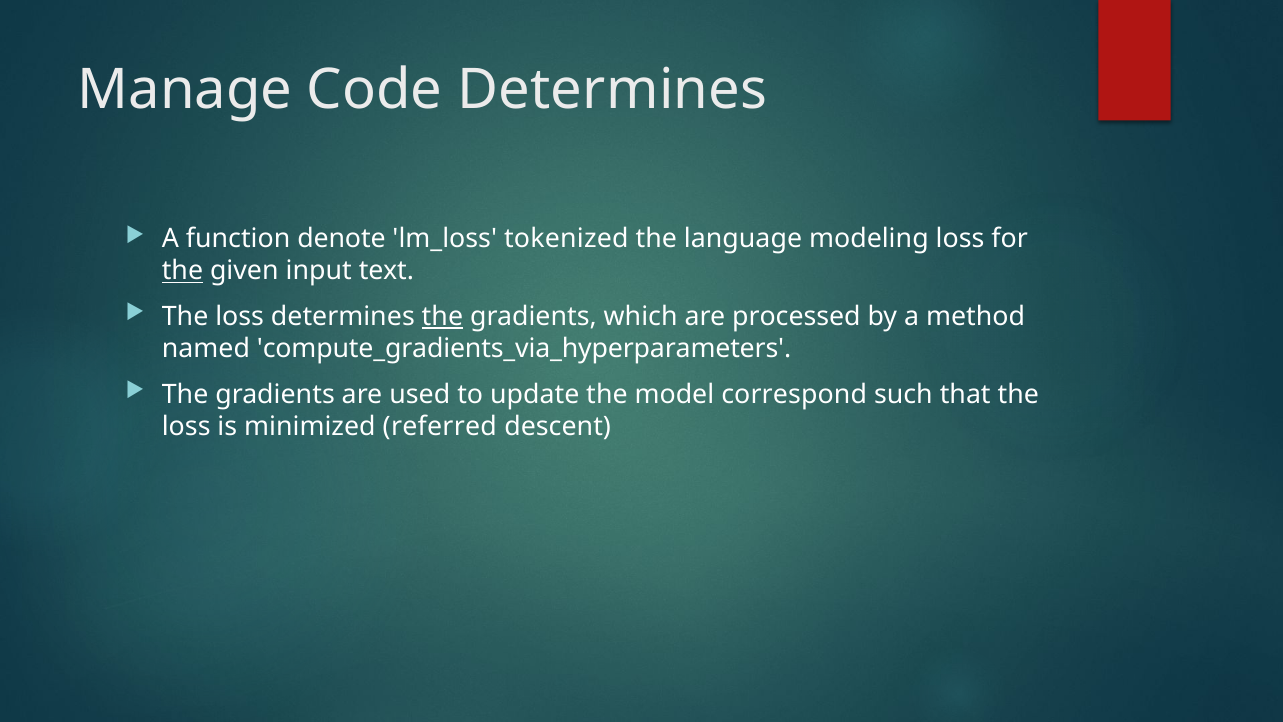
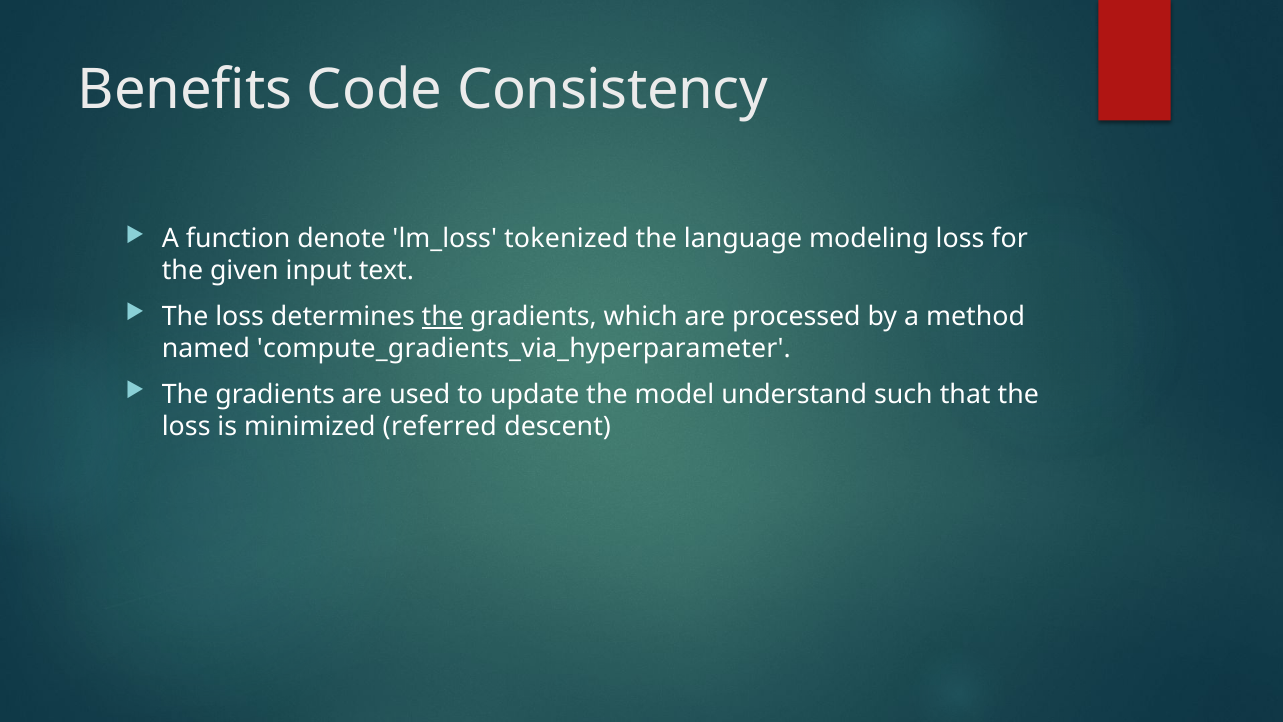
Manage: Manage -> Benefits (185, 90)
Code Determines: Determines -> Consistency (613, 90)
the underline: present -> none (182, 271)
compute_gradients_via_hyperparameters: compute_gradients_via_hyperparameters -> compute_gradients_via_hyperparameter (524, 349)
correspond: correspond -> understand (794, 394)
